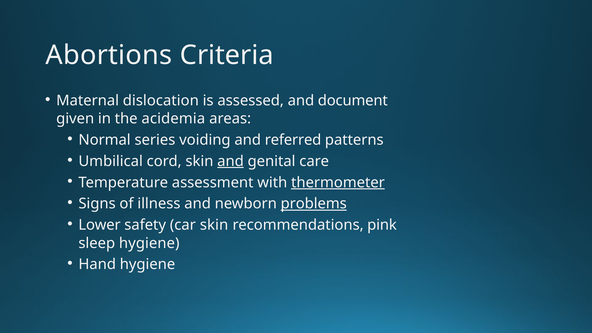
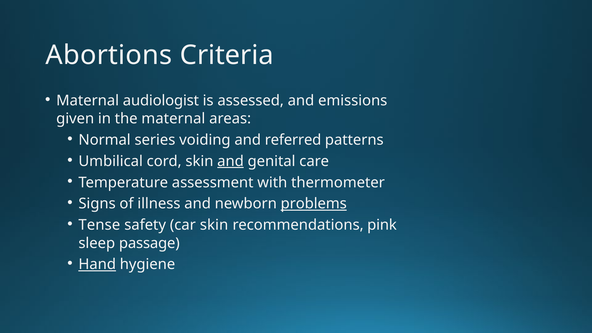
dislocation: dislocation -> audiologist (161, 101)
document: document -> emissions (353, 101)
the acidemia: acidemia -> maternal (173, 119)
thermometer underline: present -> none (338, 182)
Lower: Lower -> Tense (99, 225)
sleep hygiene: hygiene -> passage (149, 243)
Hand underline: none -> present (97, 264)
